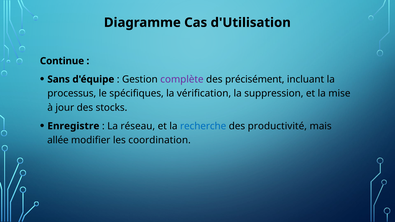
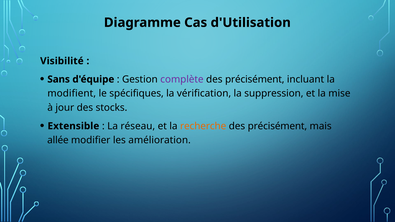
Continue: Continue -> Visibilité (62, 61)
processus: processus -> modifient (72, 94)
Enregistre: Enregistre -> Extensible (73, 126)
recherche colour: blue -> orange (203, 126)
productivité: productivité -> précisément (277, 126)
coordination: coordination -> amélioration (160, 140)
